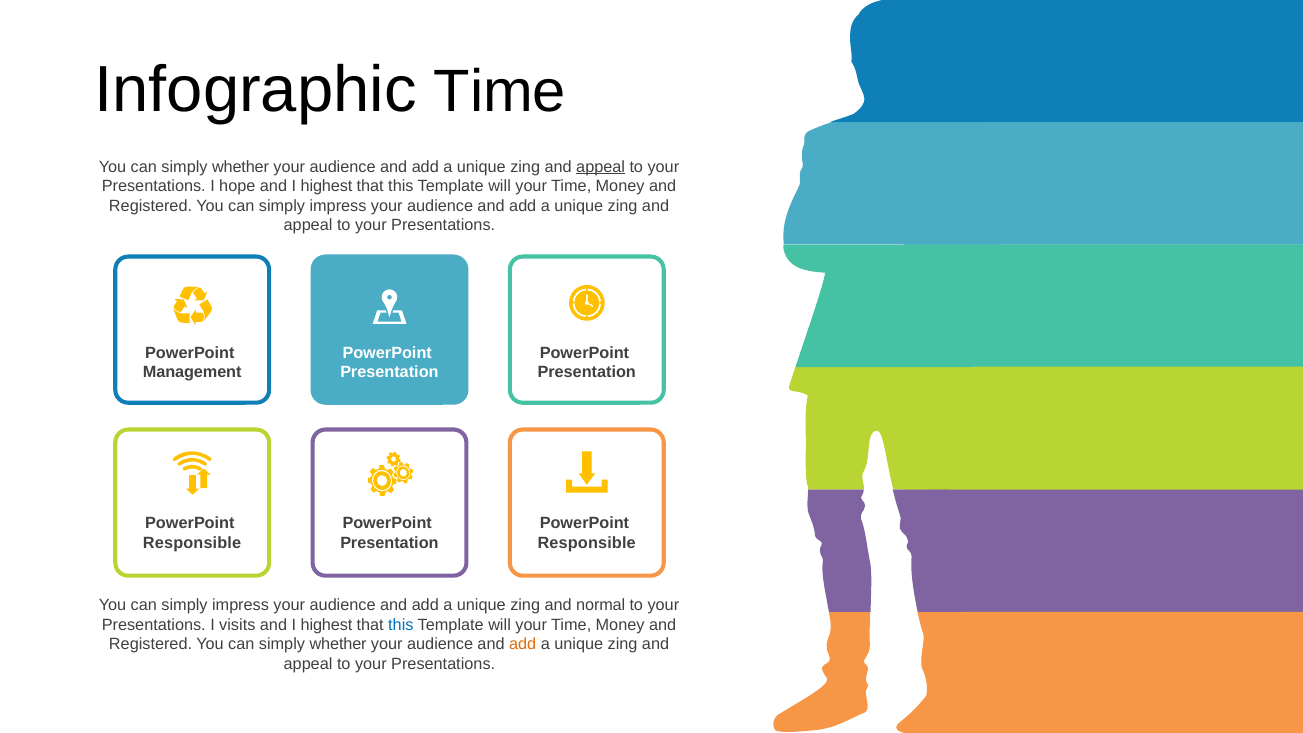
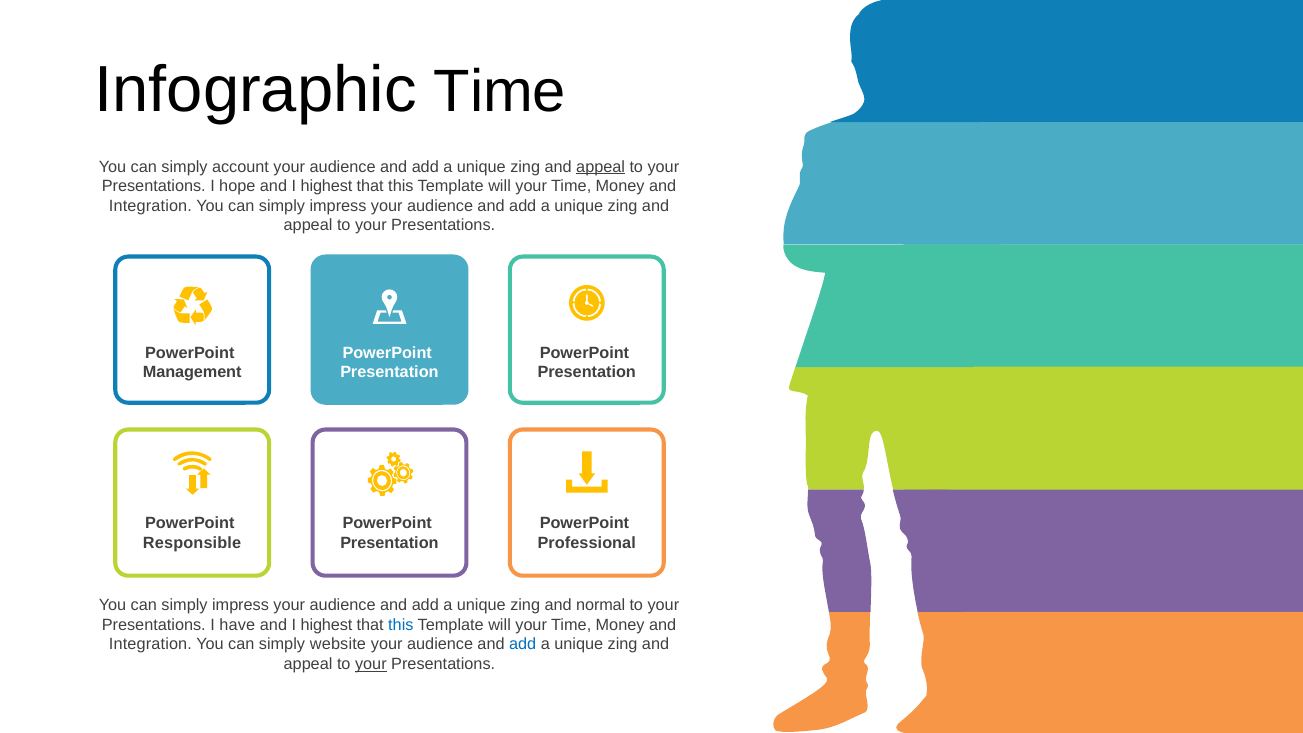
whether: whether -> account (240, 167)
Registered: Registered -> Integration (150, 206)
Responsible: Responsible -> Professional (587, 543)
visits: visits -> have (237, 625)
Registered: Registered -> Integration (150, 644)
whether: whether -> website (338, 644)
add colour: orange -> blue (523, 644)
your underline: none -> present (371, 664)
